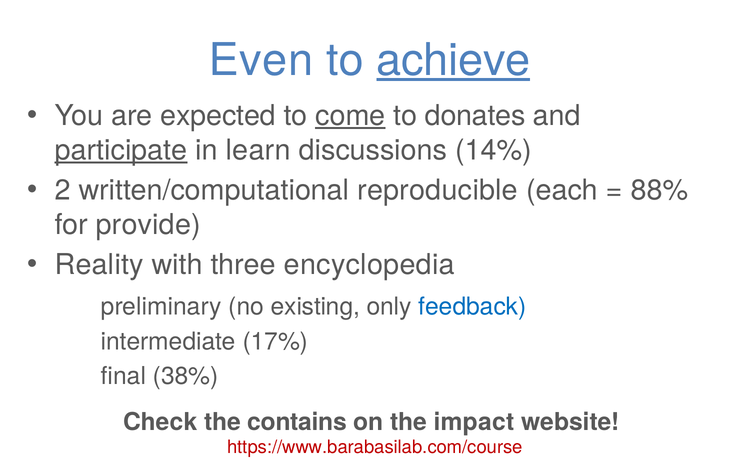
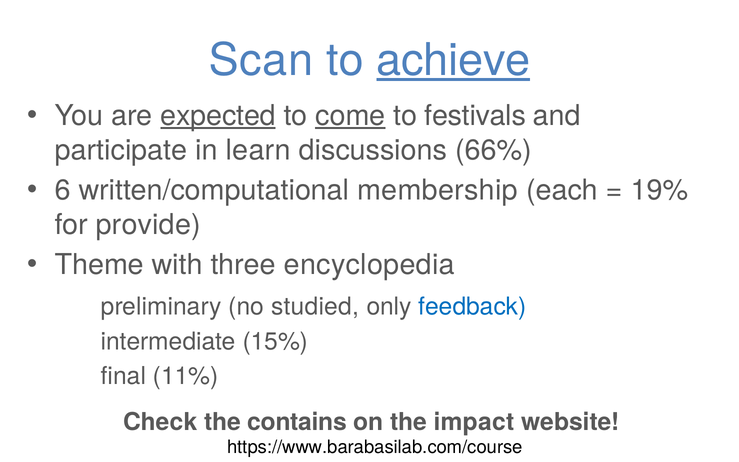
Even: Even -> Scan (261, 60)
expected underline: none -> present (218, 116)
donates: donates -> festivals (475, 116)
participate underline: present -> none (121, 150)
14%: 14% -> 66% (493, 150)
2: 2 -> 6 (63, 190)
reproducible: reproducible -> membership (438, 190)
88%: 88% -> 19% (659, 190)
Reality: Reality -> Theme (99, 265)
existing: existing -> studied (315, 306)
17%: 17% -> 15% (275, 342)
38%: 38% -> 11% (186, 376)
https://www.barabasilab.com/course colour: red -> black (375, 447)
